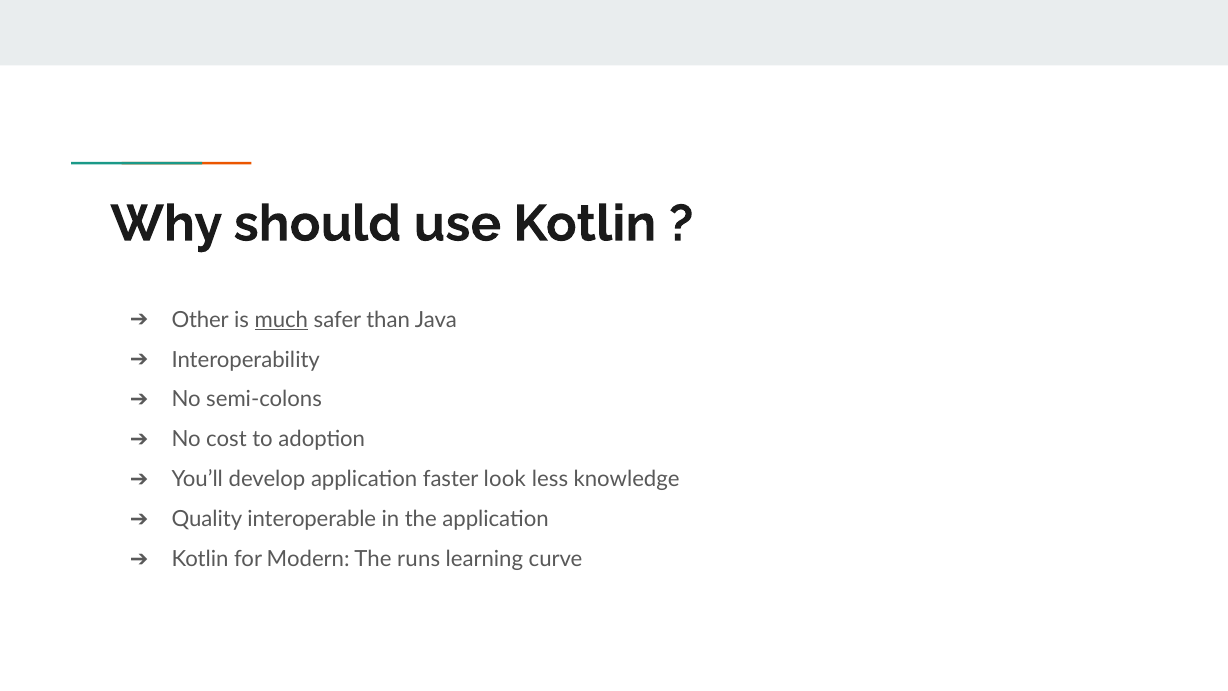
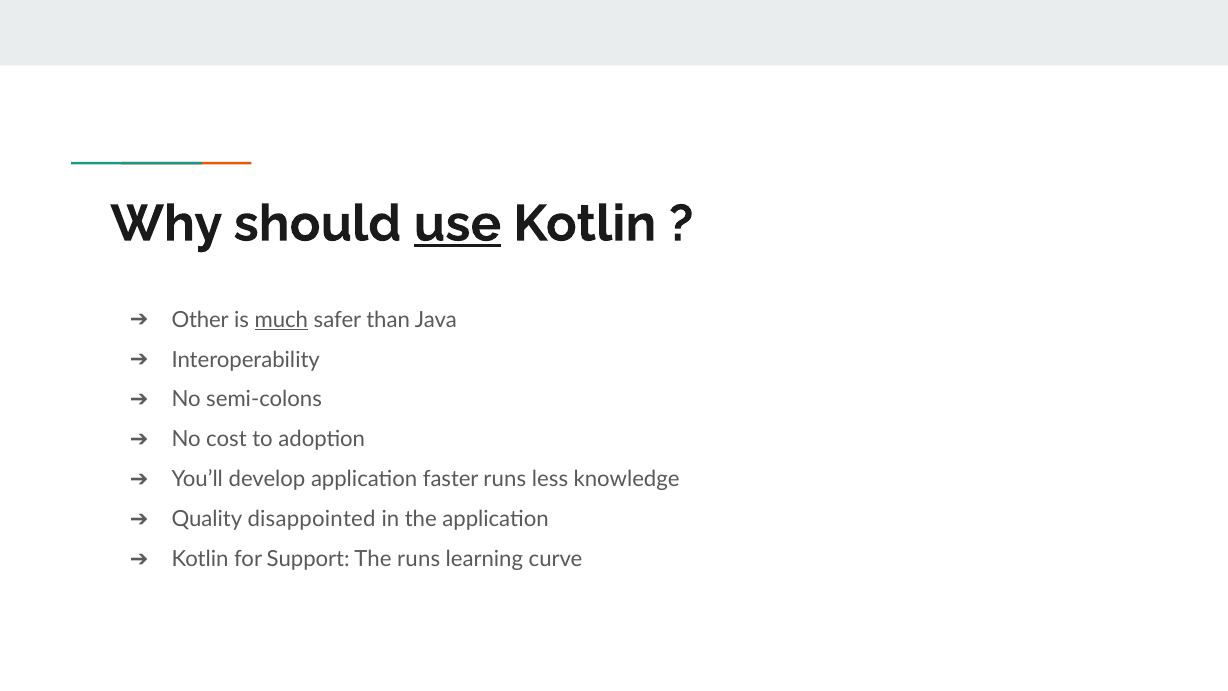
use underline: none -> present (457, 224)
faster look: look -> runs (505, 479)
interoperable: interoperable -> disappointed (312, 519)
Modern: Modern -> Support (308, 559)
